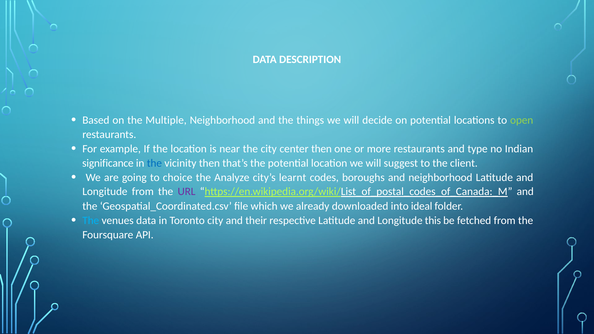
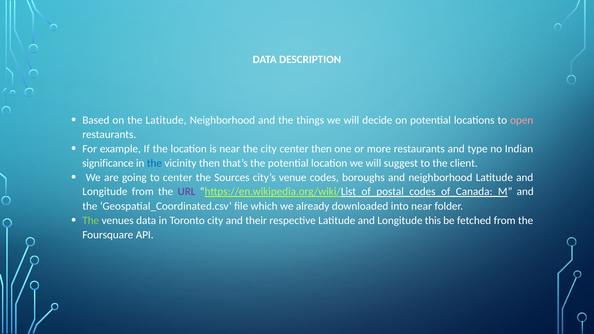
the Multiple: Multiple -> Latitude (166, 120)
open colour: light green -> pink (522, 120)
to choice: choice -> center (178, 177)
Analyze: Analyze -> Sources (232, 177)
learnt: learnt -> venue (293, 177)
into ideal: ideal -> near (422, 206)
The colour: light blue -> light green (91, 221)
